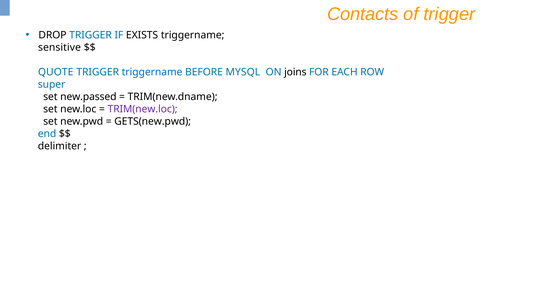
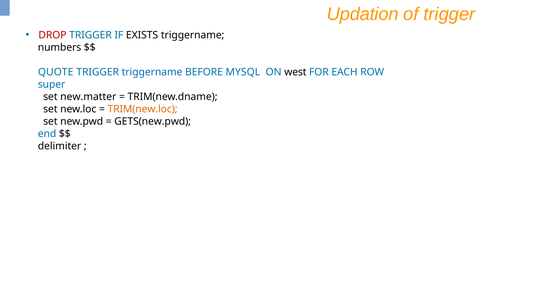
Contacts: Contacts -> Updation (363, 14)
DROP colour: black -> red (52, 35)
sensitive: sensitive -> numbers (60, 47)
joins: joins -> west (295, 72)
new.passed: new.passed -> new.matter (88, 97)
TRIM(new.loc colour: purple -> orange (143, 109)
